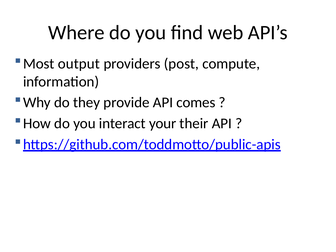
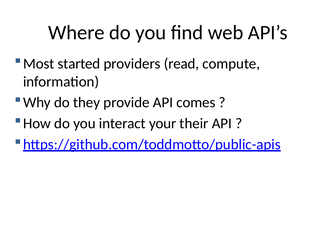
output: output -> started (79, 64)
post: post -> read (181, 64)
